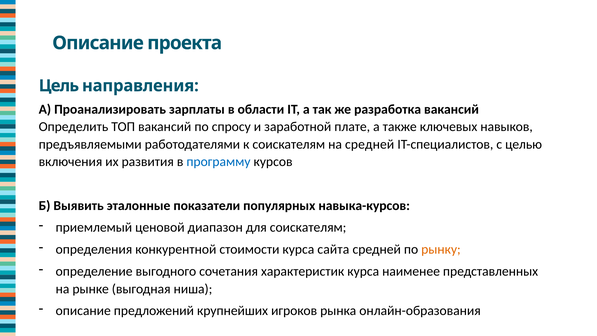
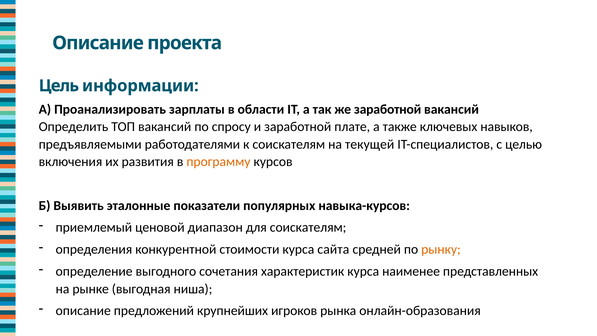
направления: направления -> информации (140, 86)
же разработка: разработка -> заработной (388, 109)
на средней: средней -> текущей (370, 144)
программу colour: blue -> orange (218, 162)
